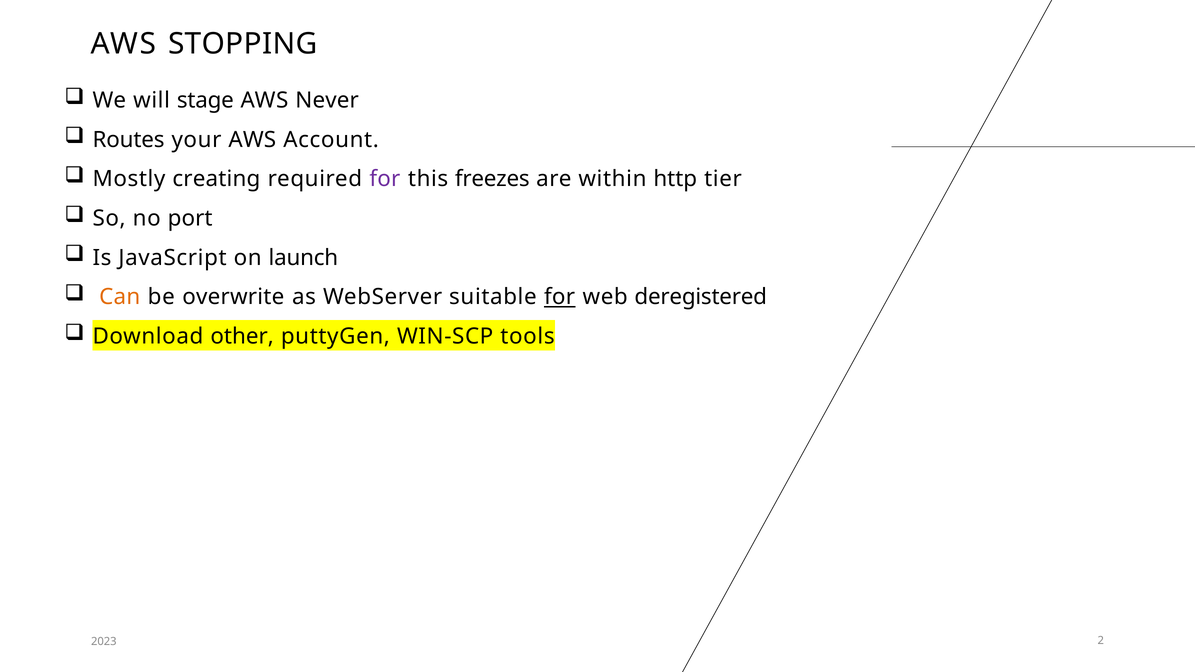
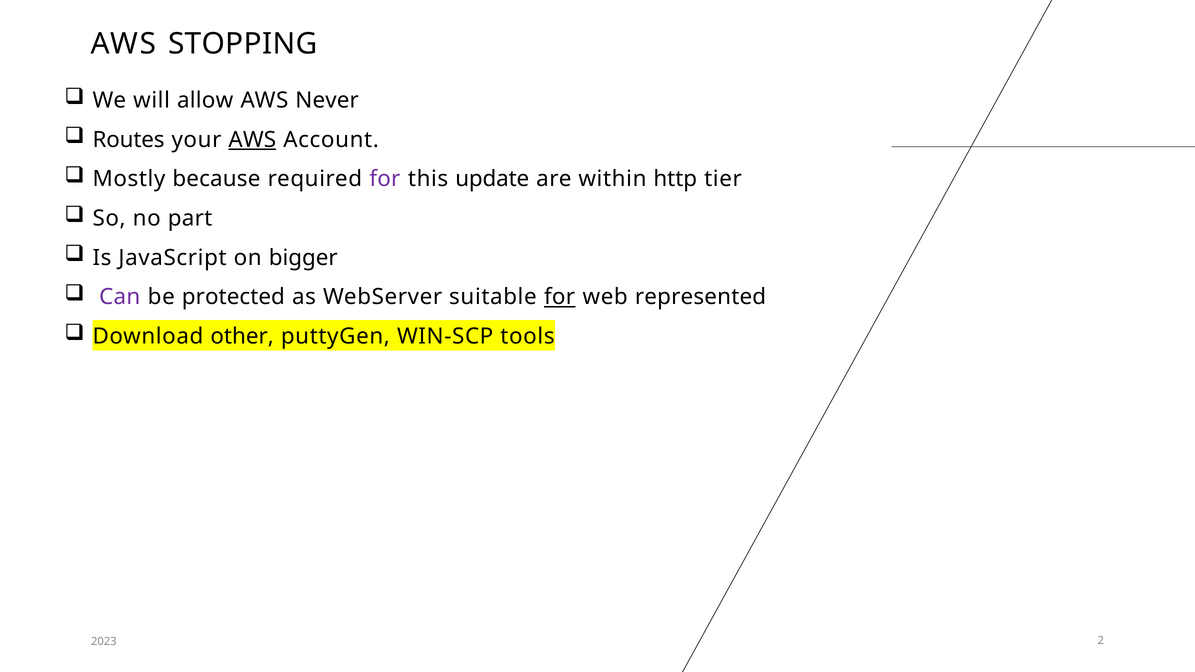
stage: stage -> allow (205, 100)
AWS underline: none -> present (252, 140)
creating: creating -> because (216, 179)
freezes: freezes -> update (492, 179)
port: port -> part (190, 218)
launch: launch -> bigger (303, 258)
Can colour: orange -> purple (120, 297)
overwrite: overwrite -> protected (233, 297)
deregistered: deregistered -> represented (701, 297)
